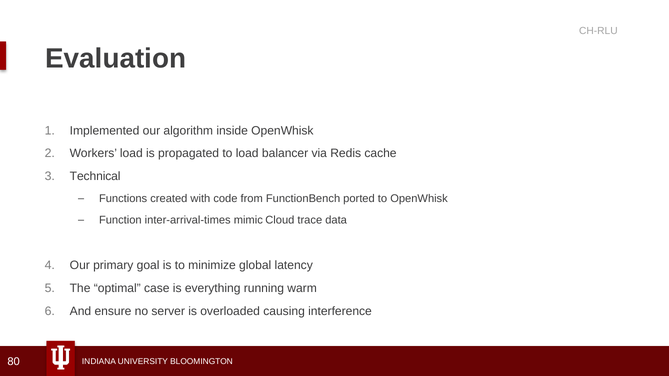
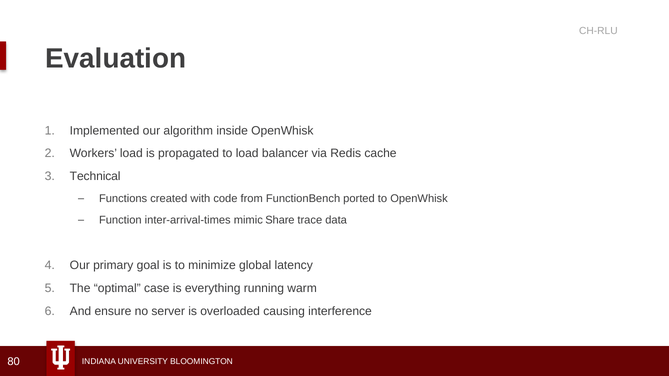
Cloud: Cloud -> Share (280, 220)
